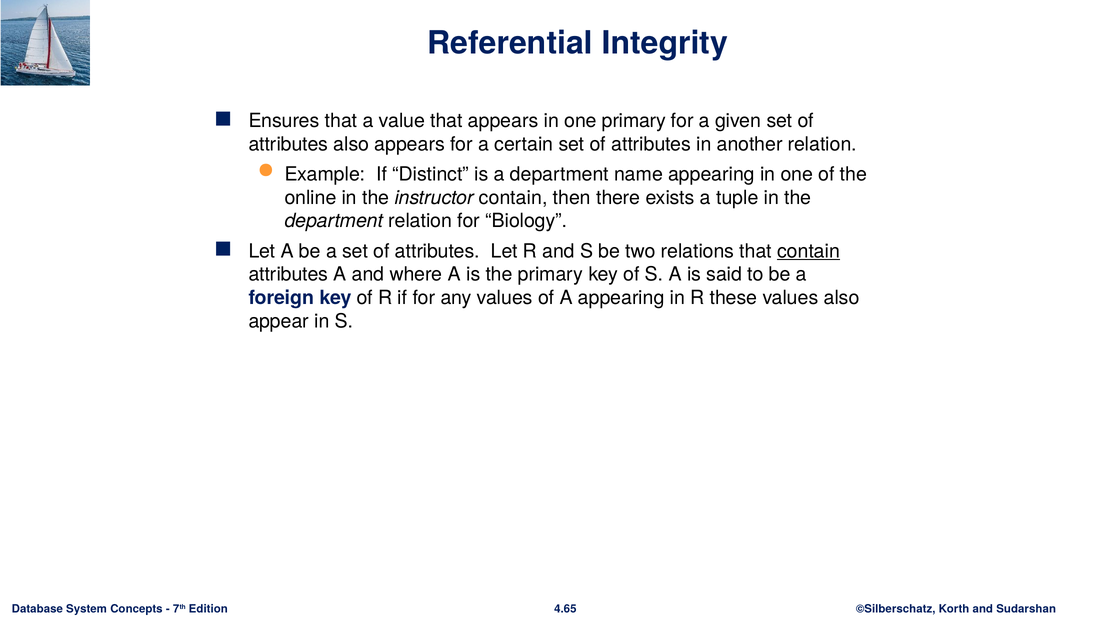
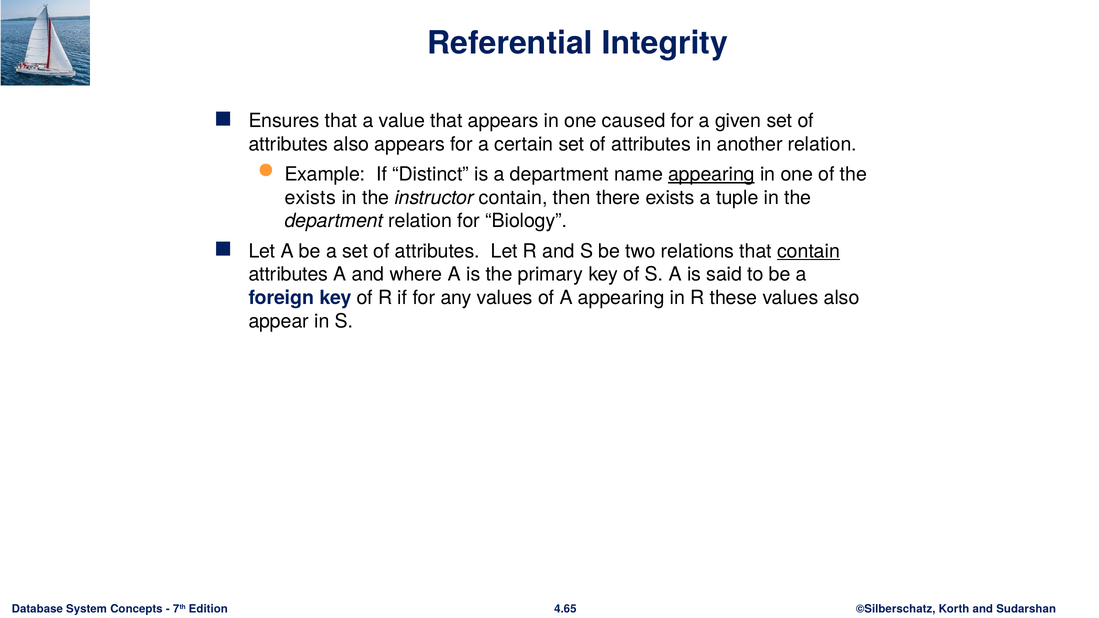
one primary: primary -> caused (634, 121)
appearing underline: none -> present (711, 174)
online: online -> exists (310, 198)
